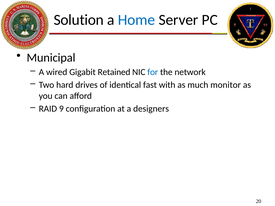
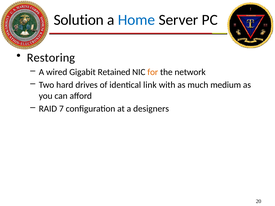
Municipal: Municipal -> Restoring (51, 58)
for colour: blue -> orange (153, 72)
fast: fast -> link (150, 85)
monitor: monitor -> medium (226, 85)
9: 9 -> 7 (61, 109)
